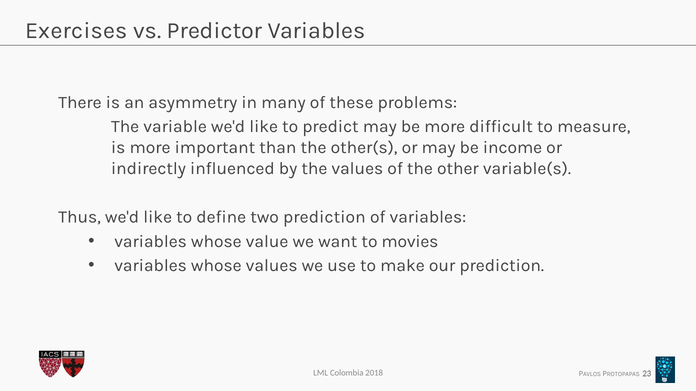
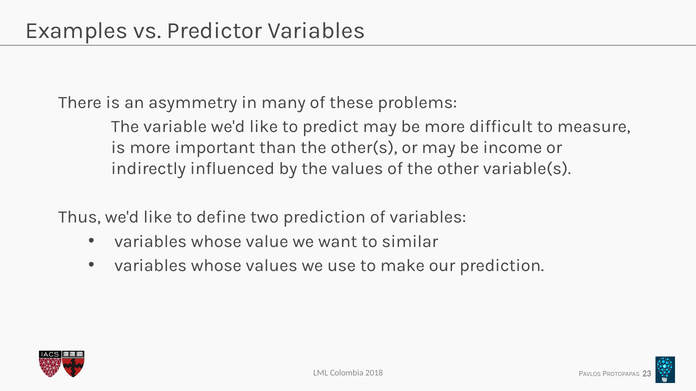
Exercises: Exercises -> Examples (76, 30)
movies: movies -> similar (410, 242)
